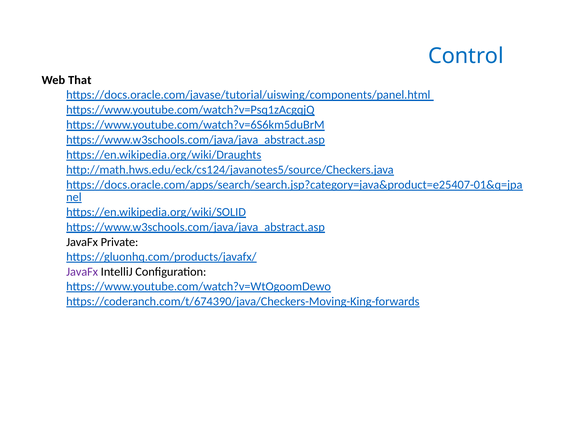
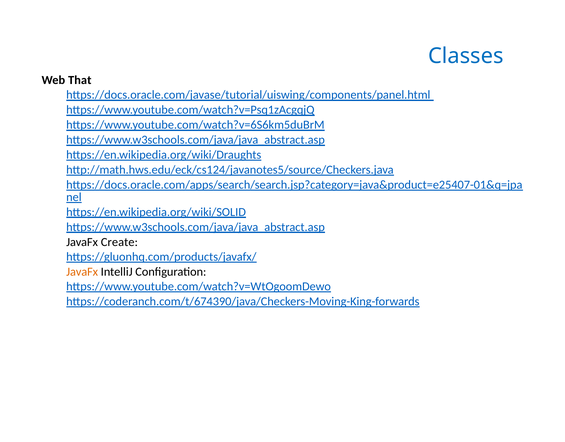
Control: Control -> Classes (466, 56)
Private: Private -> Create (119, 242)
JavaFx colour: purple -> orange (82, 272)
